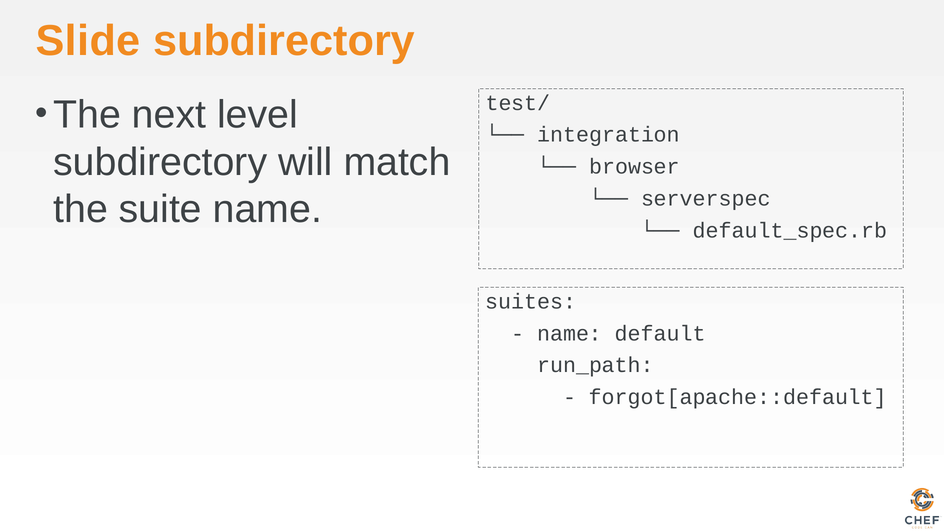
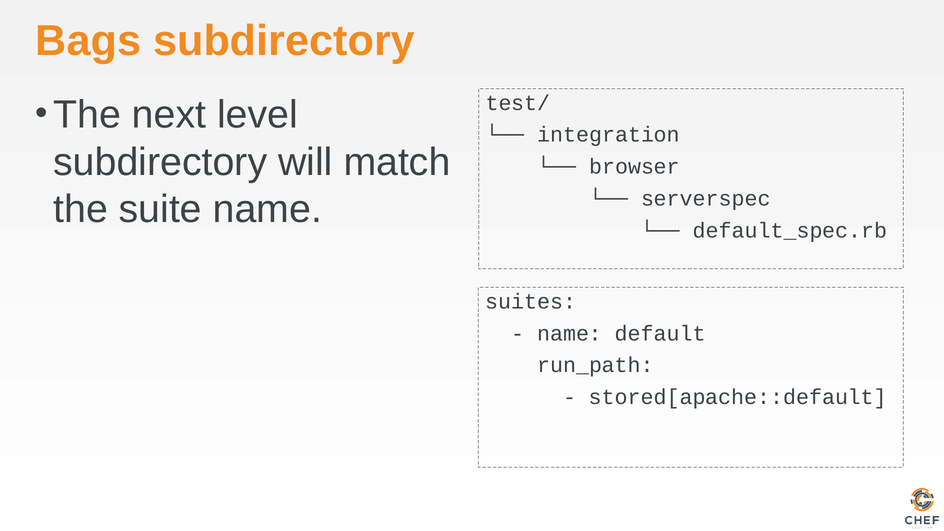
Slide: Slide -> Bags (88, 41)
forgot[apache::default: forgot[apache::default -> stored[apache::default (738, 397)
